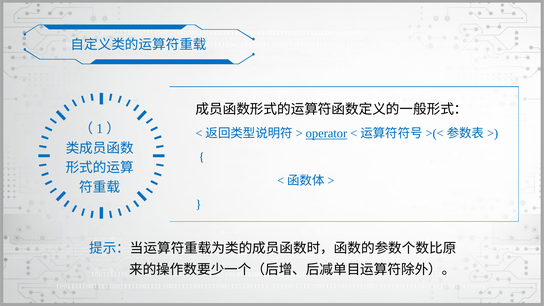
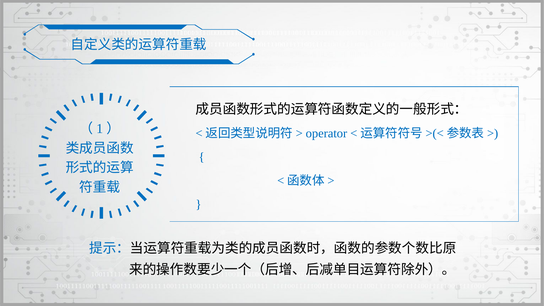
operator underline: present -> none (326, 134)
